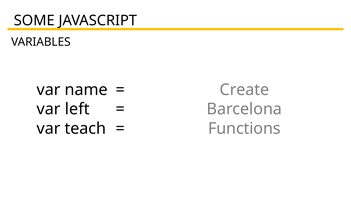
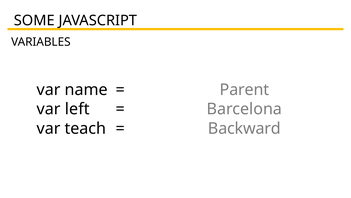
Create: Create -> Parent (244, 89)
Functions: Functions -> Backward (244, 128)
